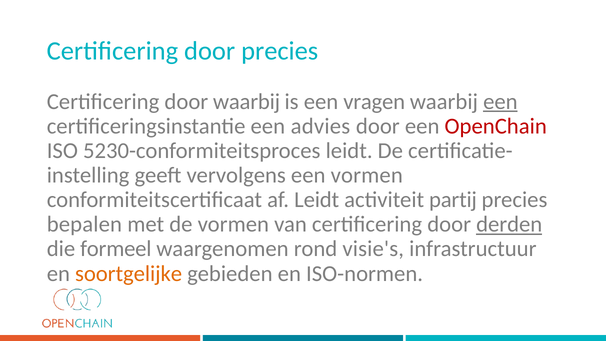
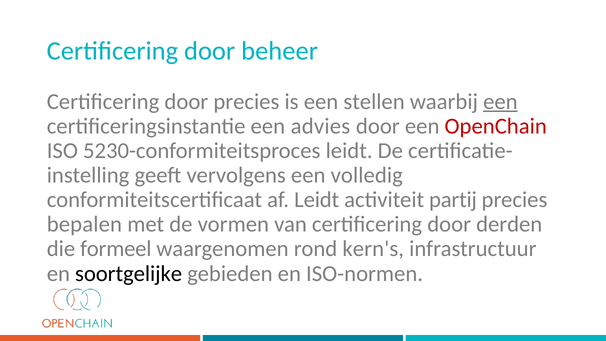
door precies: precies -> beheer (280, 51)
door waarbij: waarbij -> precies (246, 102)
vragen: vragen -> stellen (374, 102)
een vormen: vormen -> volledig (367, 175)
derden underline: present -> none (509, 224)
visie's: visie's -> kern's (373, 249)
soortgelijke colour: orange -> black (129, 273)
